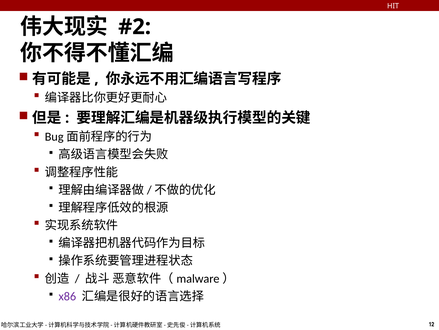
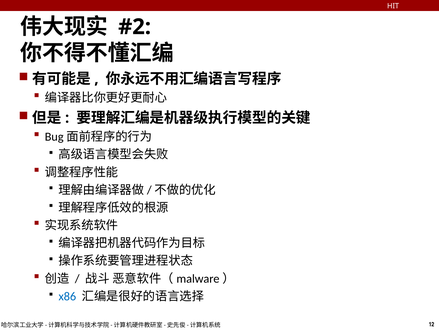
x86 colour: purple -> blue (67, 296)
